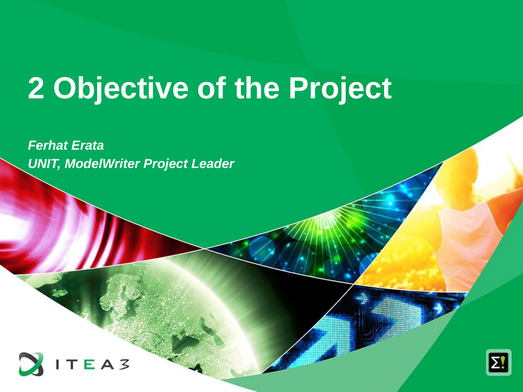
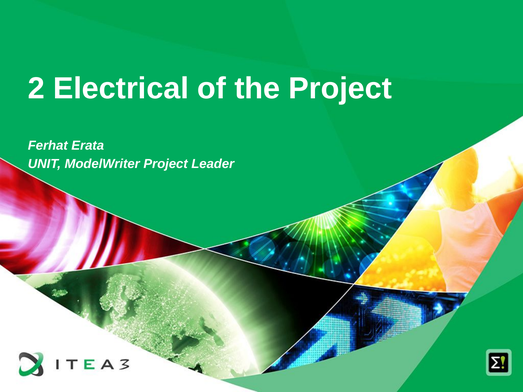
Objective: Objective -> Electrical (121, 88)
